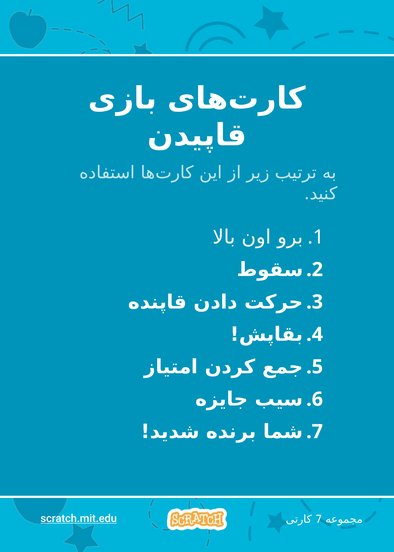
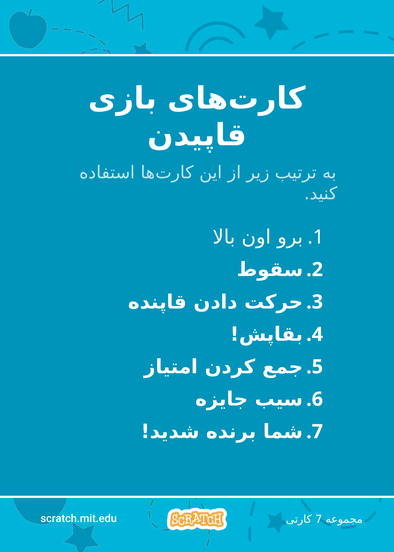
scratch.mit.edu underline: present -> none (79, 518)
